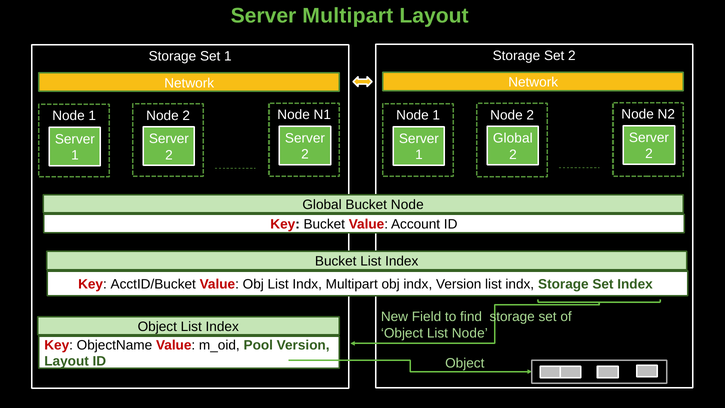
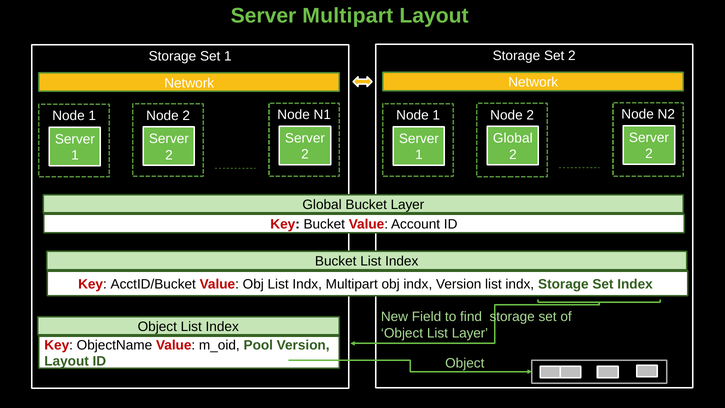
Bucket Node: Node -> Layer (407, 205)
List Node: Node -> Layer (470, 333)
